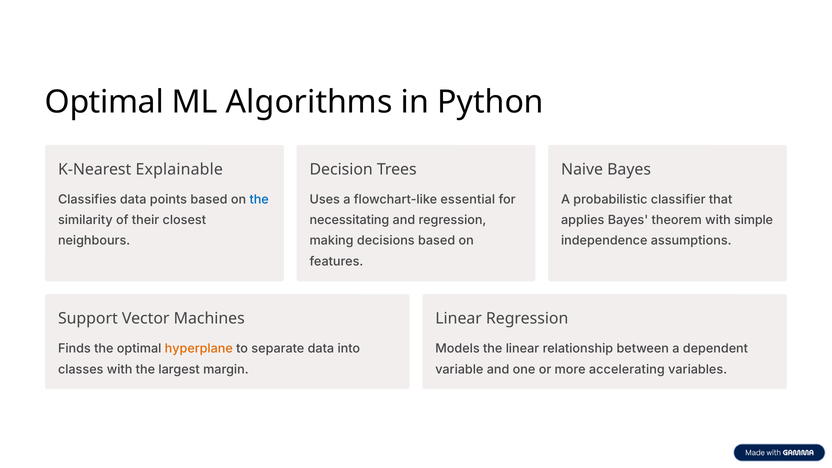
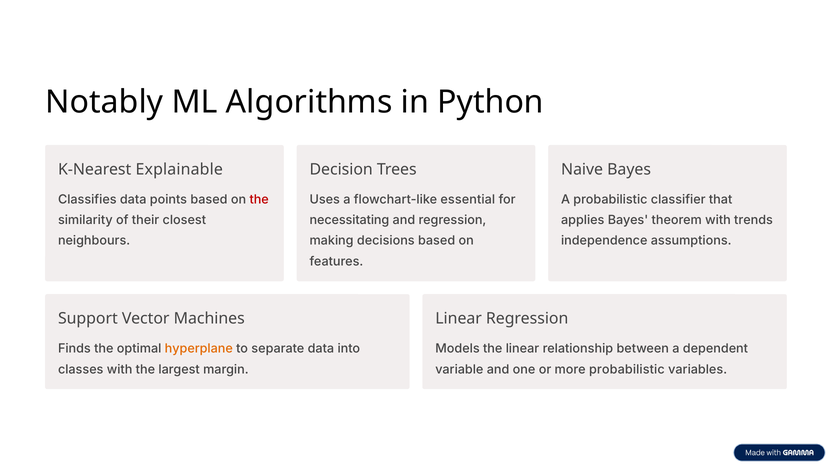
Optimal: Optimal -> Notably (104, 102)
the colour: blue -> red (259, 200)
simple: simple -> trends (753, 220)
more accelerating: accelerating -> probabilistic (627, 369)
